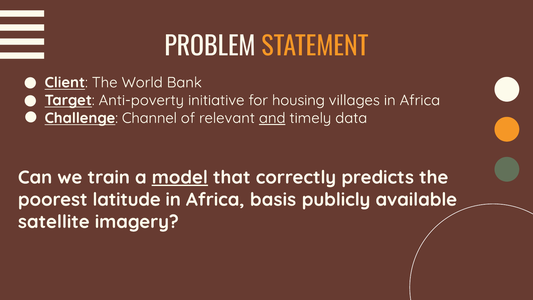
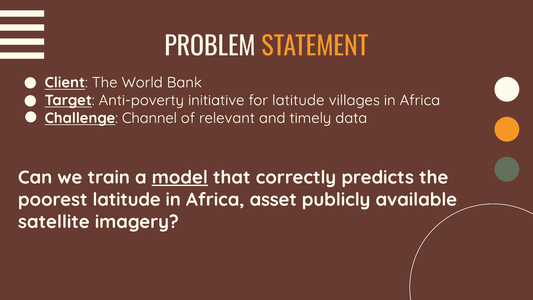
for housing: housing -> latitude (298, 100)
and underline: present -> none (272, 118)
basis: basis -> asset (273, 199)
